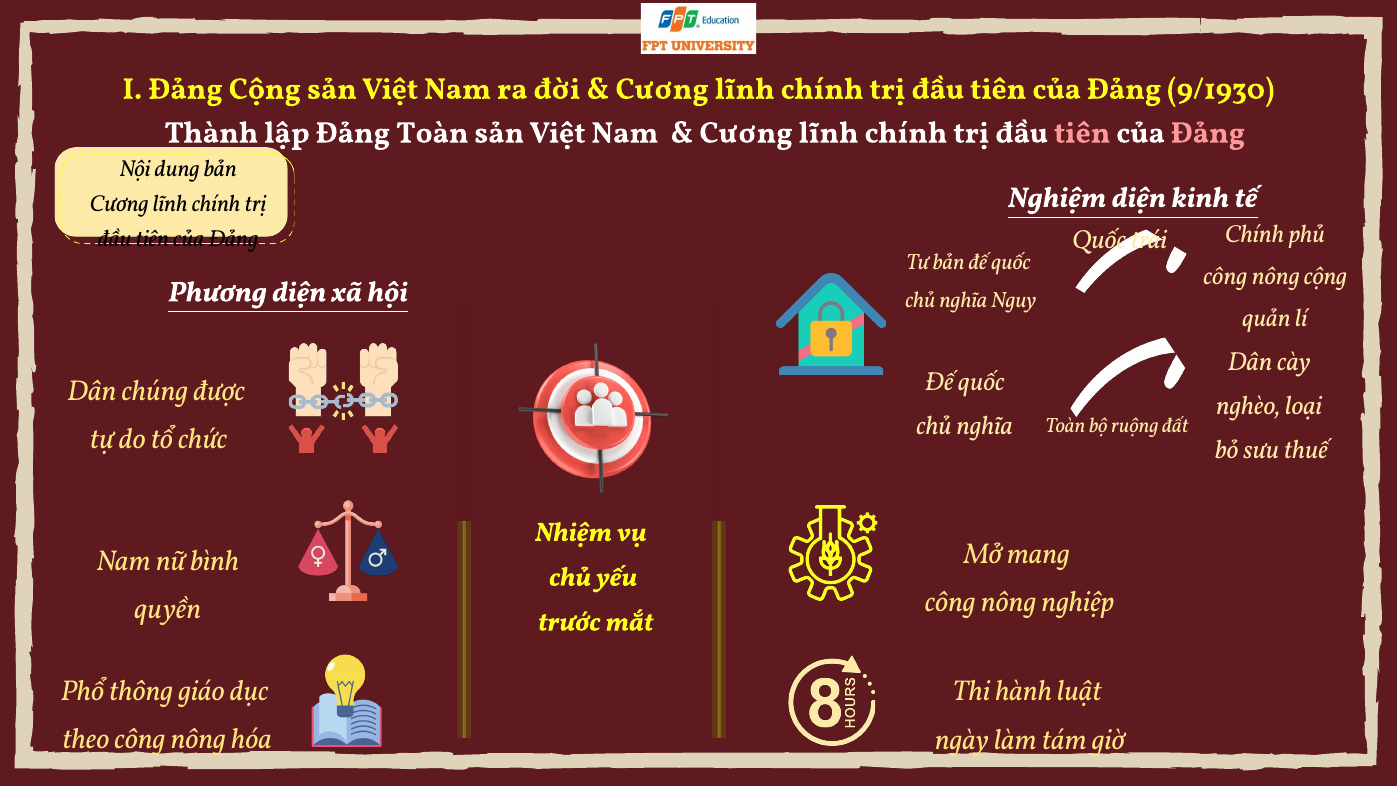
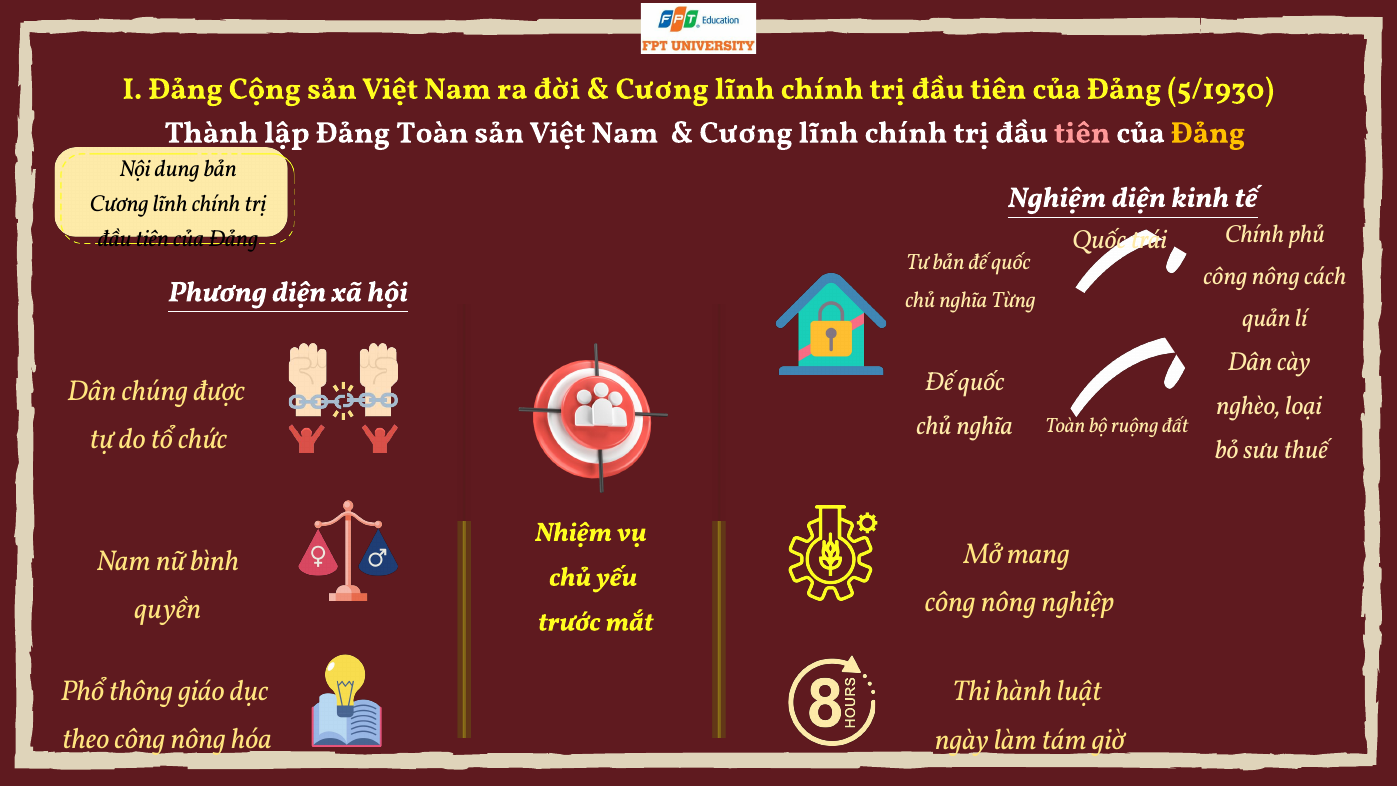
9/1930: 9/1930 -> 5/1930 (1221, 89)
Đảng colour: pink -> yellow (1208, 133)
nông cộng: cộng -> cách (1325, 276)
Nguy: Nguy -> Từng (1014, 300)
